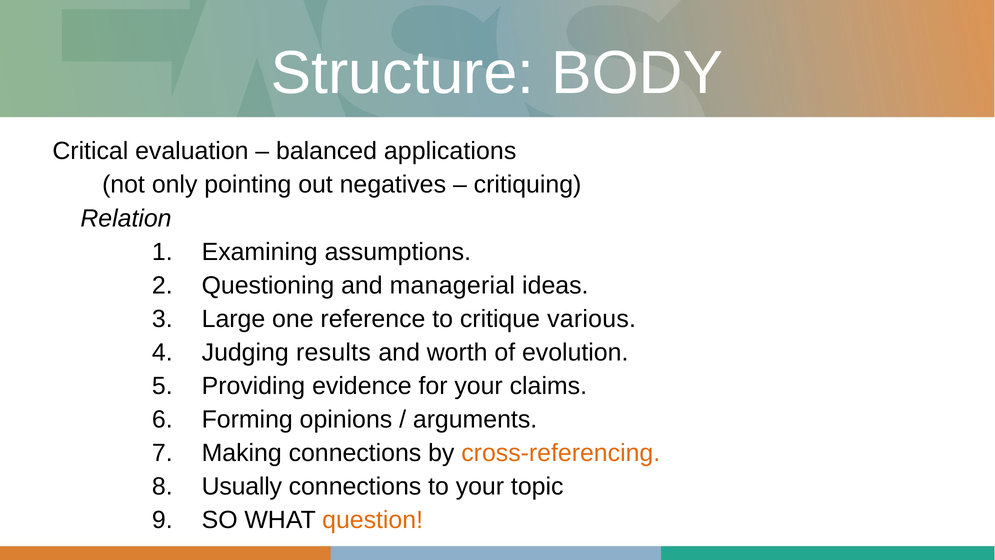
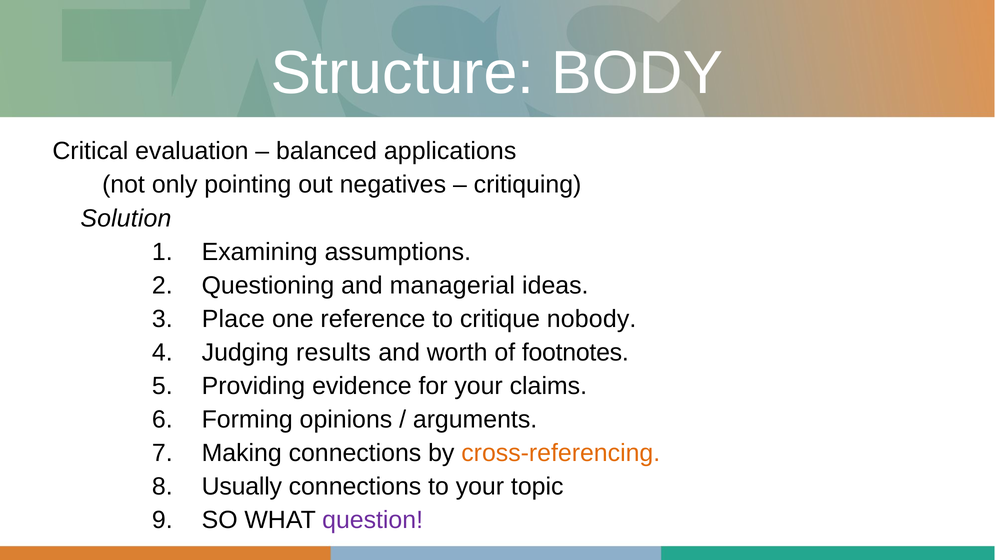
Relation: Relation -> Solution (126, 218)
Large: Large -> Place (233, 319)
various: various -> nobody (592, 319)
evolution: evolution -> footnotes (575, 352)
question colour: orange -> purple (373, 520)
